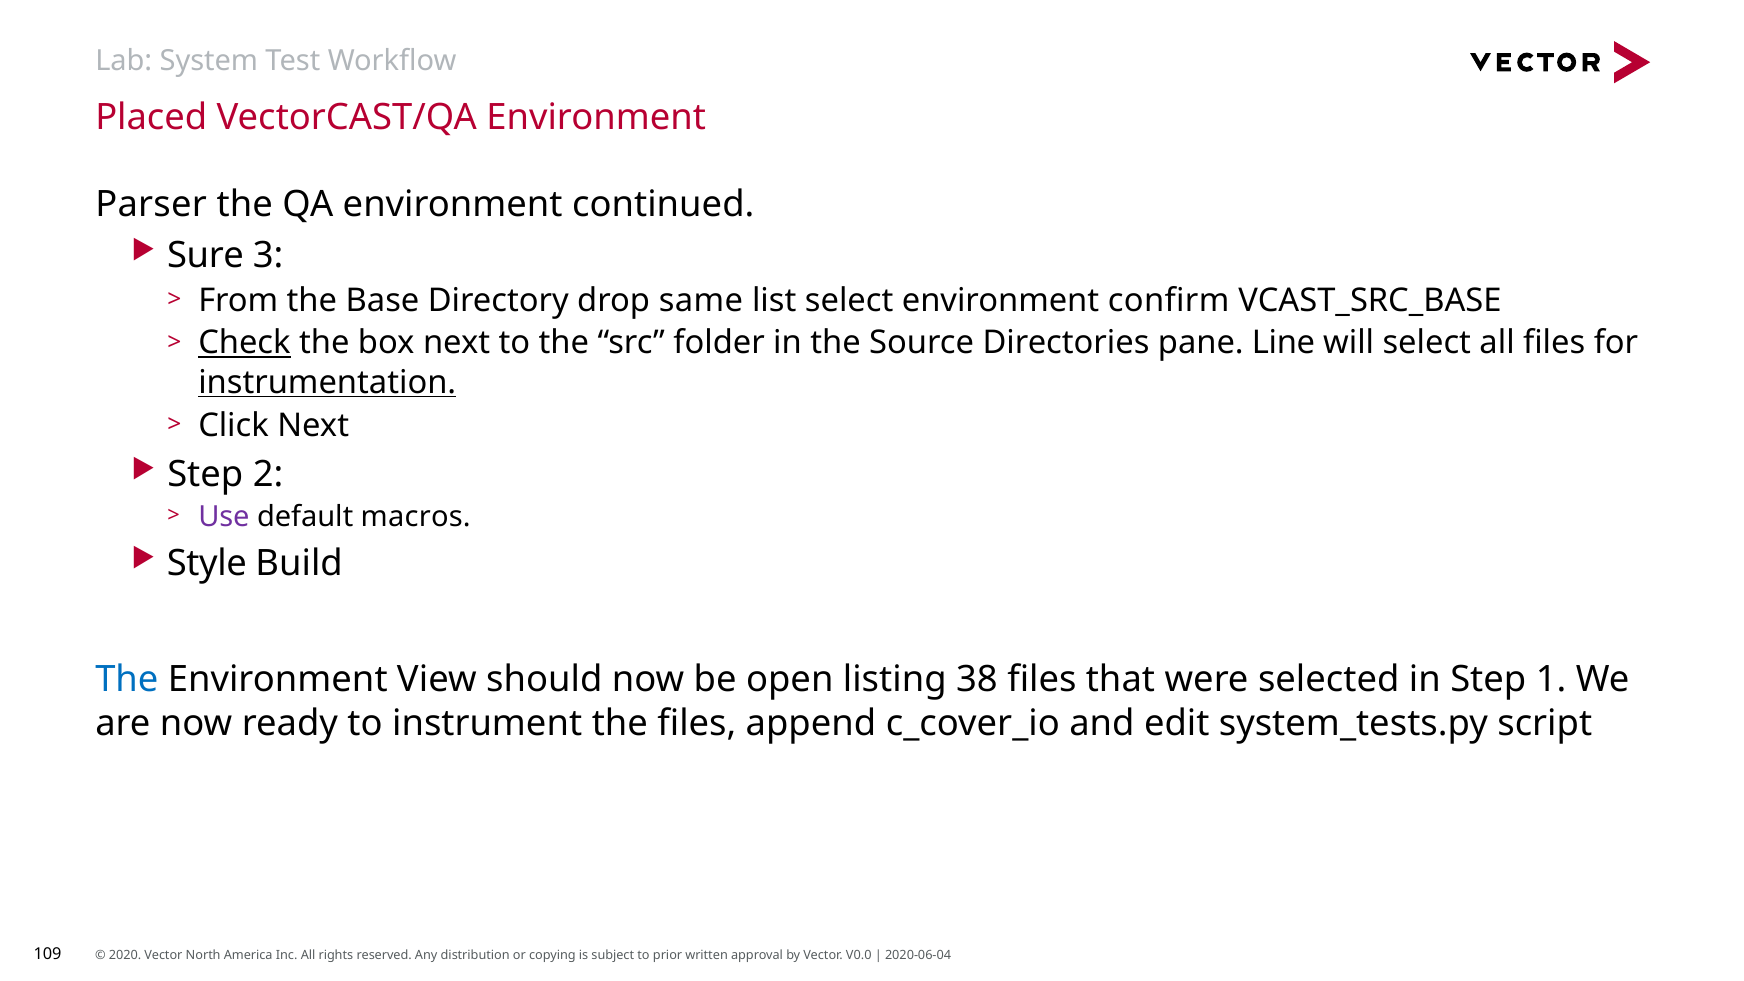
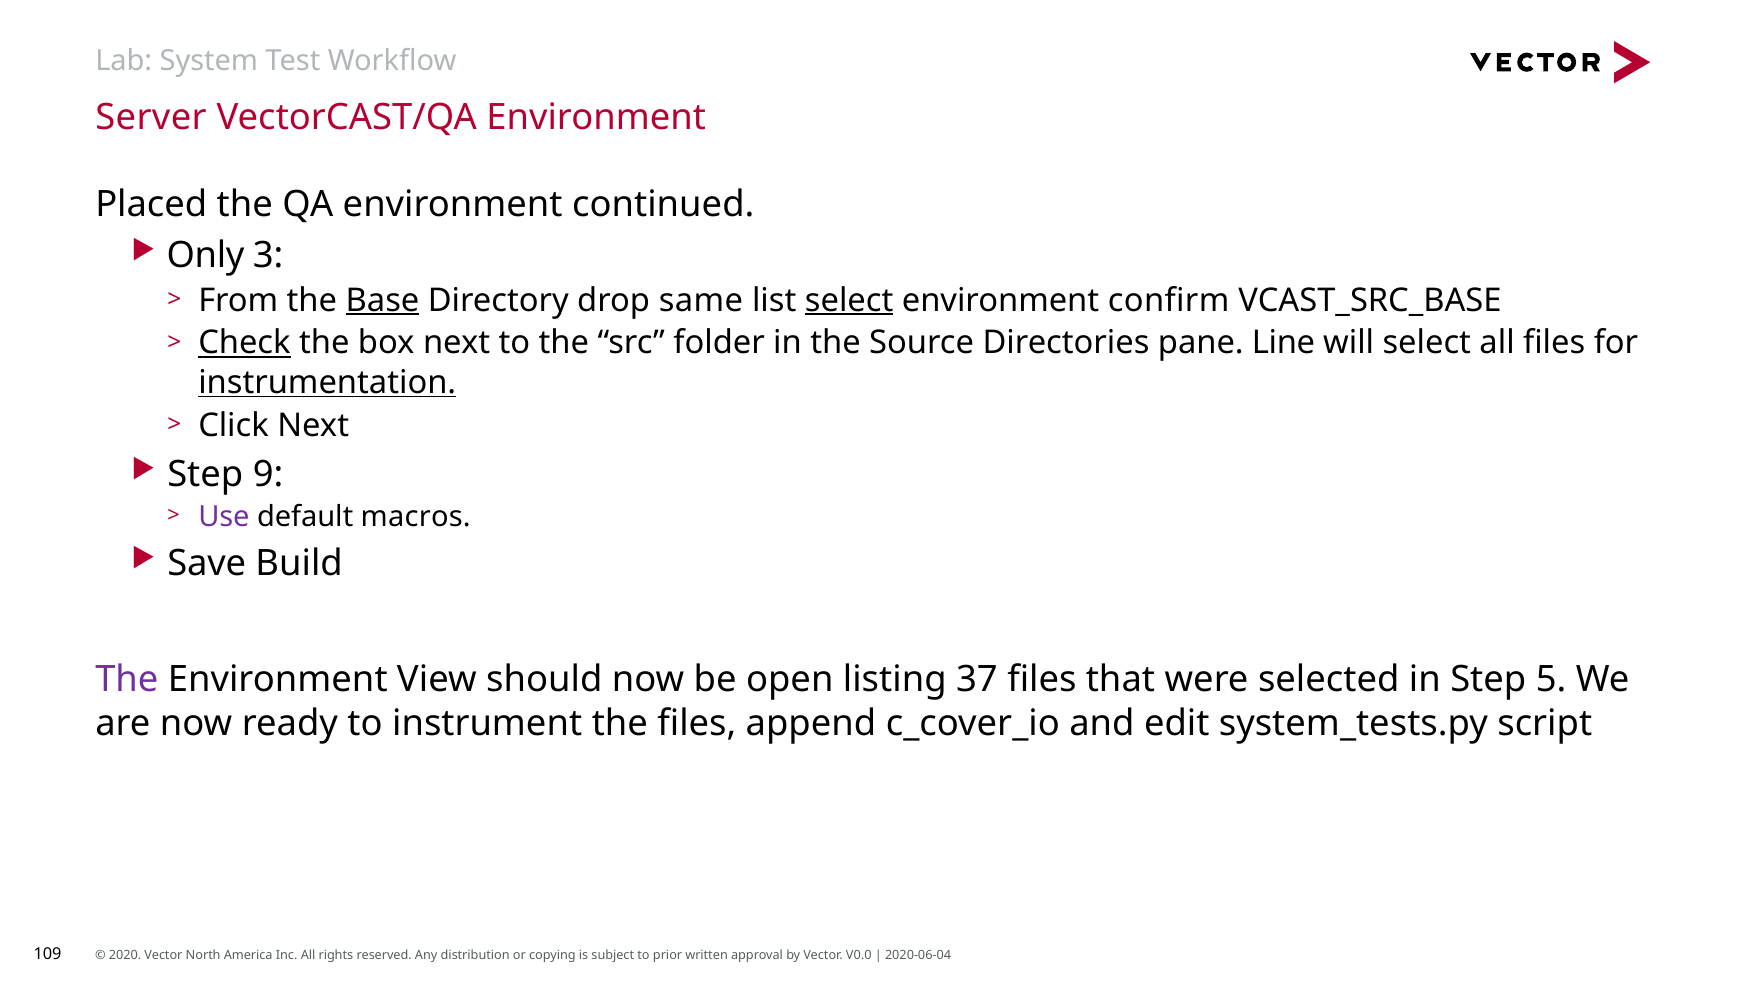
Placed: Placed -> Server (151, 117)
Parser: Parser -> Placed (151, 205)
Sure: Sure -> Only (206, 255)
Base underline: none -> present (383, 300)
select underline: none -> present (849, 300)
2: 2 -> 9 (268, 474)
Style: Style -> Save (207, 564)
The colour: blue -> purple (127, 680)
38: 38 -> 37 (977, 680)
1: 1 -> 5 (1551, 680)
